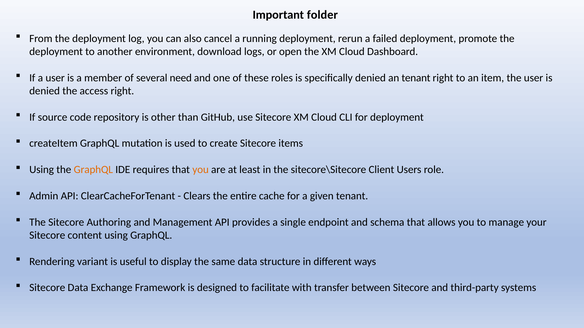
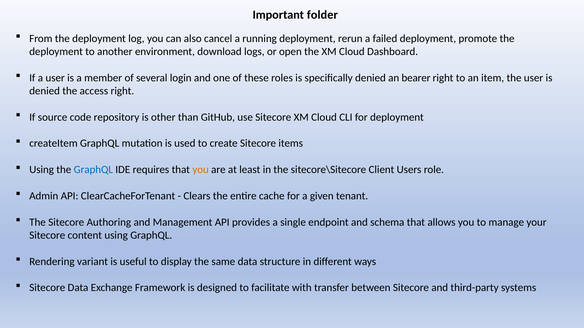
need: need -> login (181, 78)
an tenant: tenant -> bearer (416, 78)
GraphQL colour: orange -> blue (93, 170)
